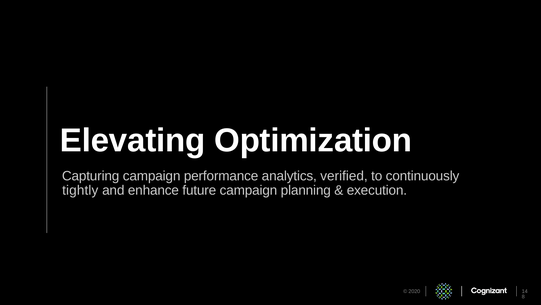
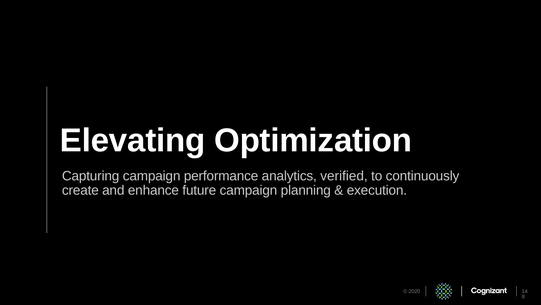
tightly: tightly -> create (80, 190)
